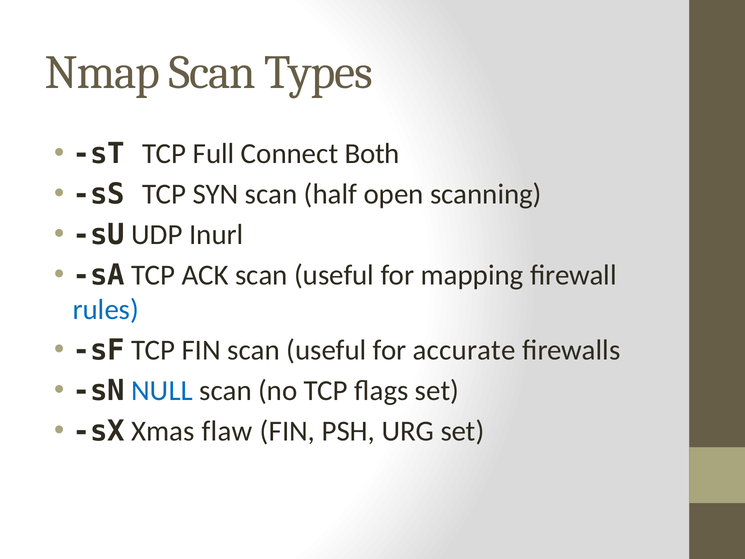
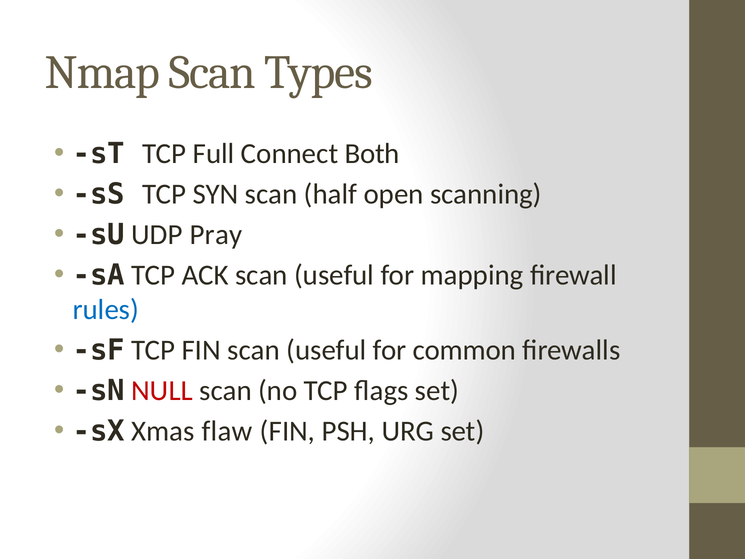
Inurl: Inurl -> Pray (216, 234)
accurate: accurate -> common (464, 350)
NULL colour: blue -> red (162, 391)
